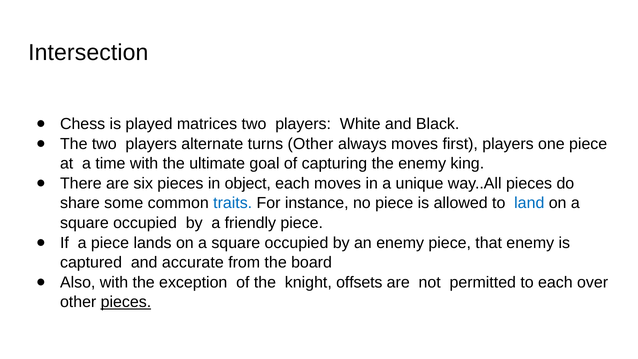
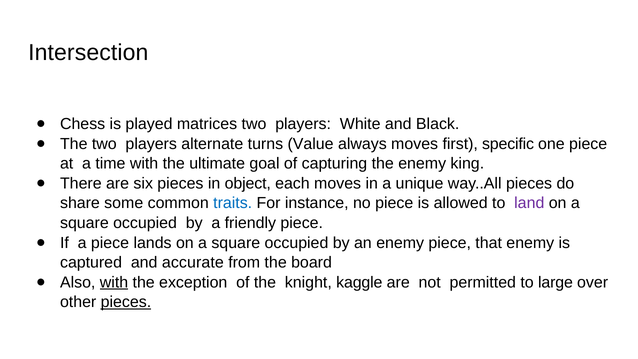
turns Other: Other -> Value (311, 144)
first players: players -> specific (508, 144)
land colour: blue -> purple (529, 203)
with underline: none -> present (114, 282)
offsets: offsets -> kaggle (359, 282)
to each: each -> large (555, 282)
